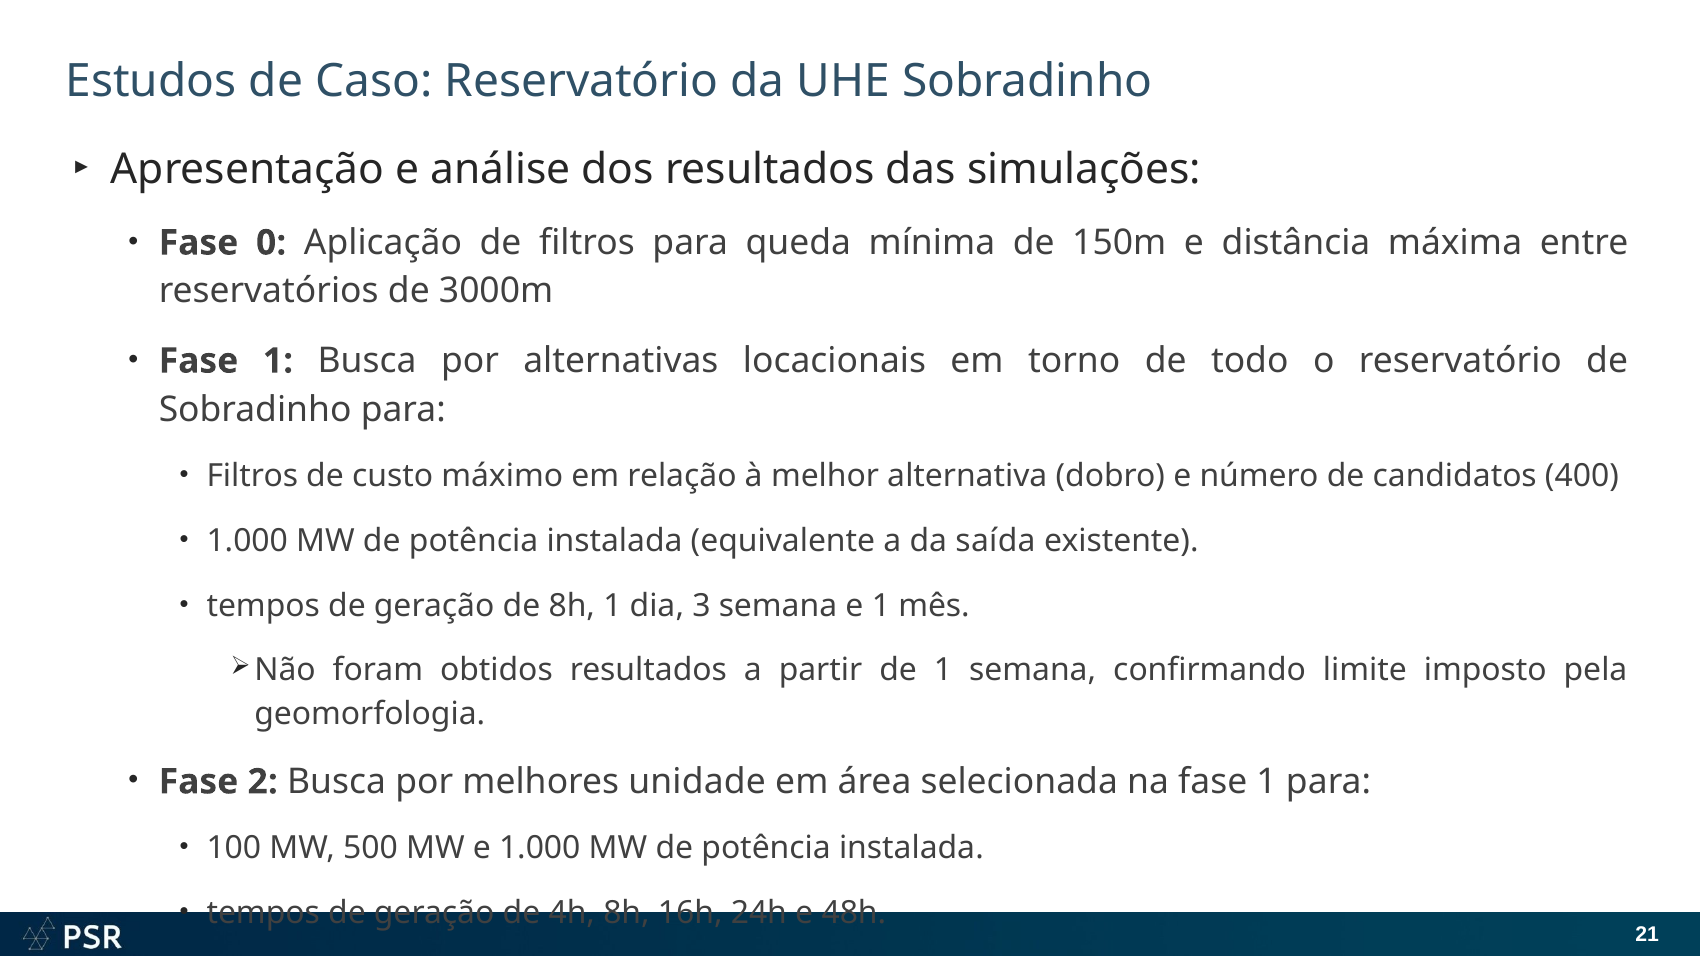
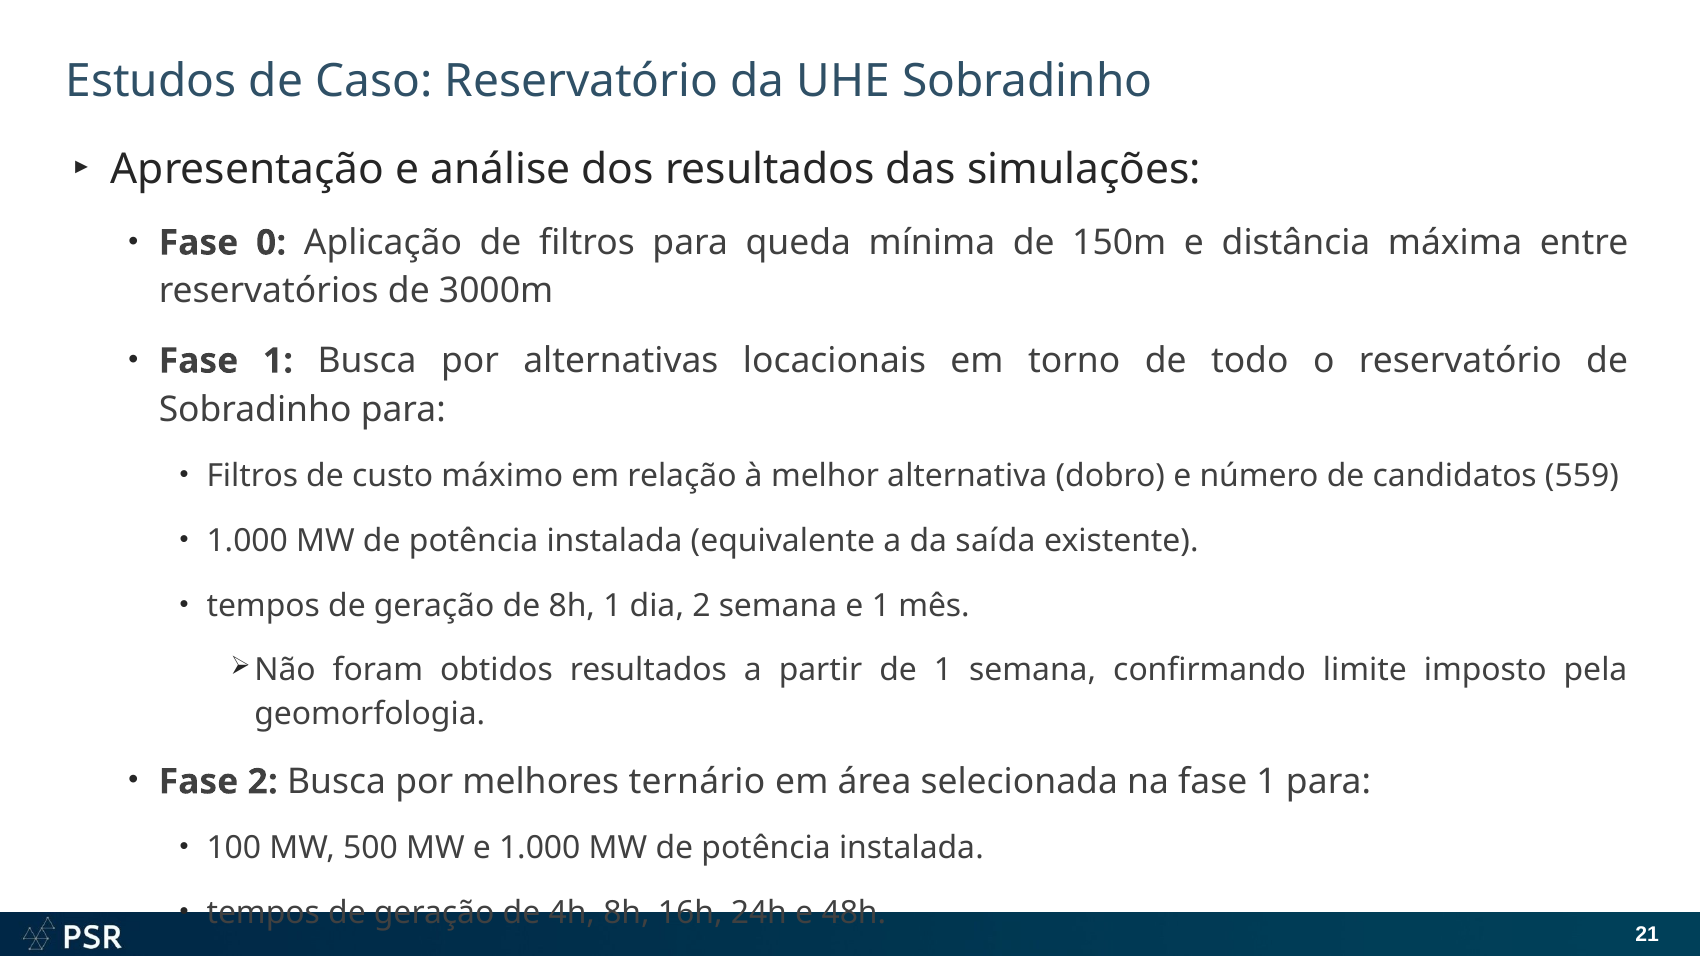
400: 400 -> 559 (1582, 476)
dia 3: 3 -> 2 (701, 606)
unidade: unidade -> ternário (697, 782)
